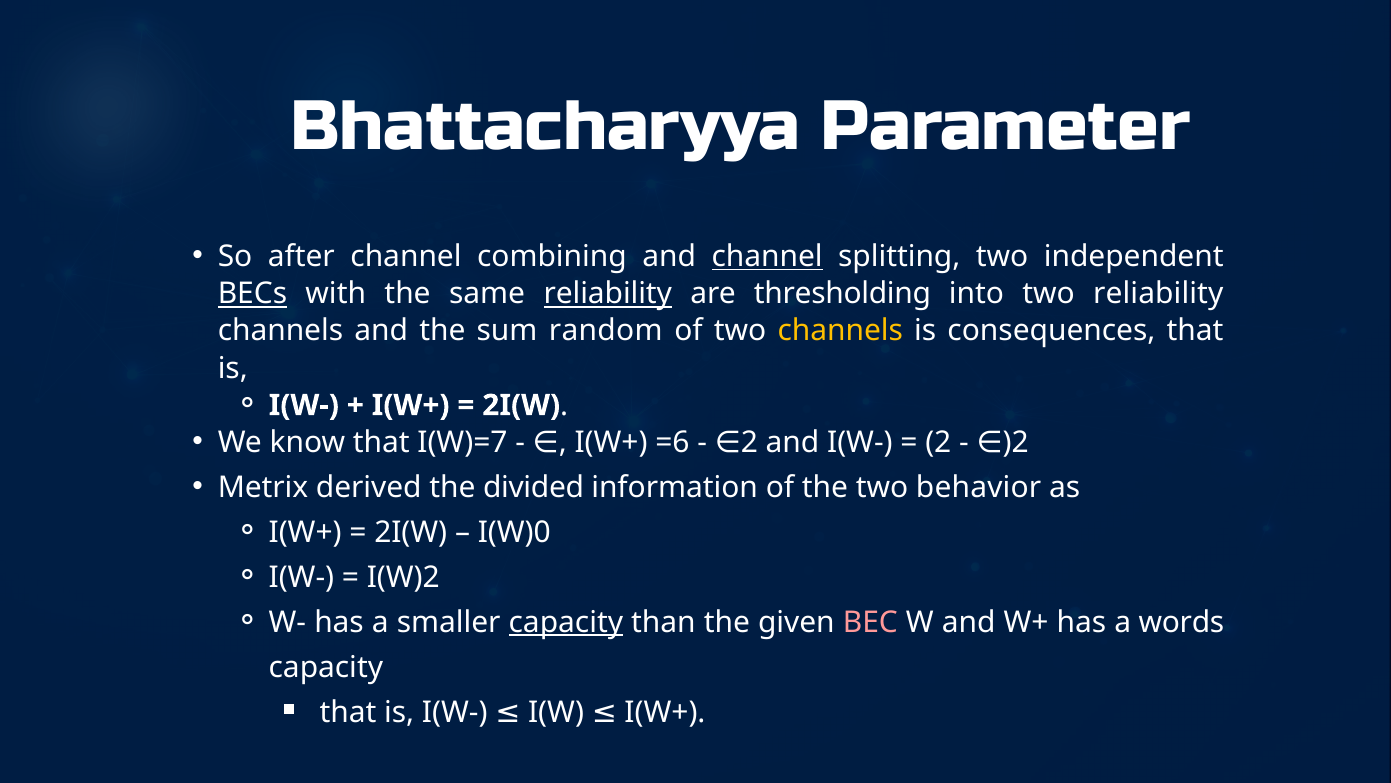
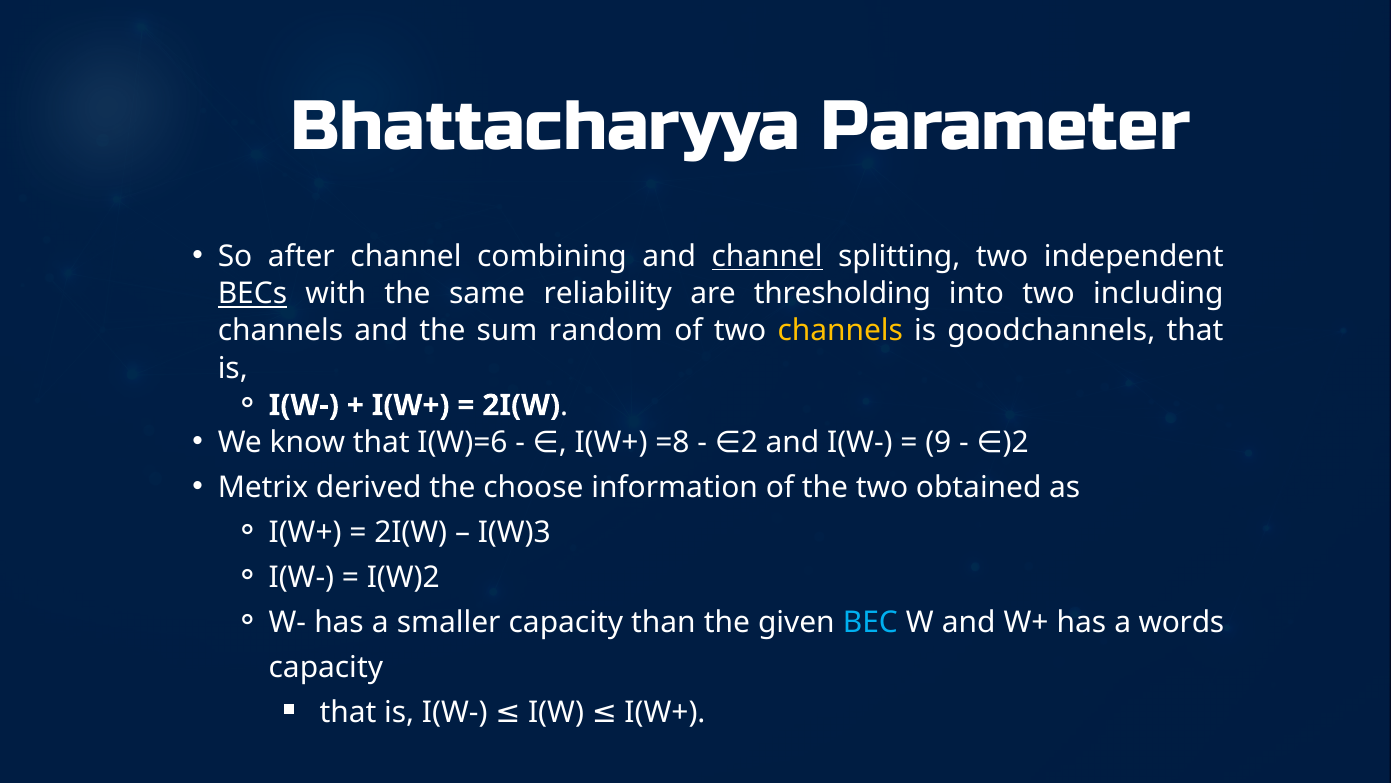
reliability underline: present -> none (608, 294)
two reliability: reliability -> including (1158, 294)
consequences: consequences -> goodchannels (1051, 331)
I(W)=7: I(W)=7 -> I(W)=6 (462, 442)
=6: =6 -> =8 (672, 442)
2: 2 -> 9 (938, 442)
divided: divided -> choose (533, 487)
behavior: behavior -> obtained (979, 487)
I(W)0: I(W)0 -> I(W)3 (514, 532)
capacity underline: present -> none (566, 622)
BEC colour: pink -> light blue (870, 622)
